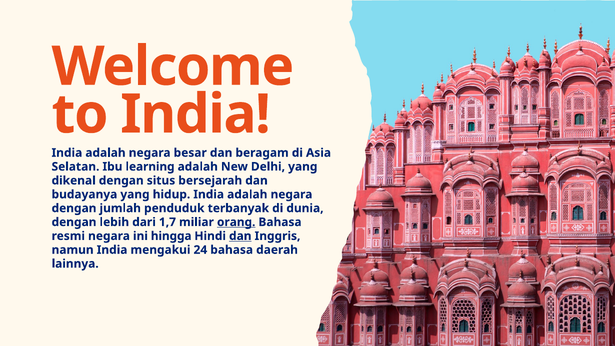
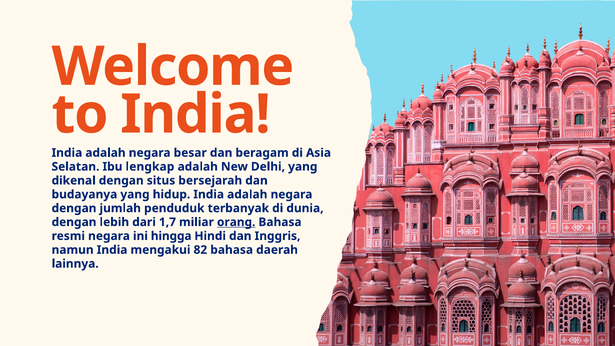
learning: learning -> lengkap (150, 167)
dan underline: present -> none (240, 236)
24: 24 -> 82 (200, 250)
